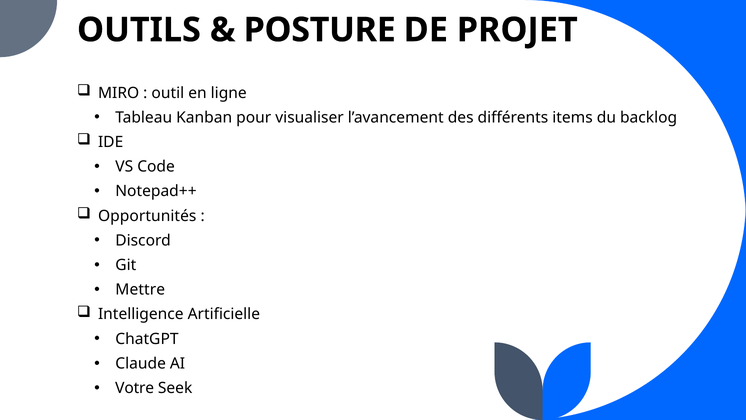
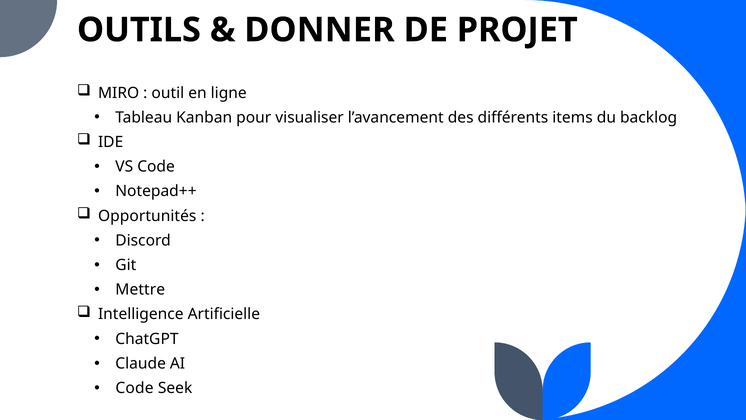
POSTURE: POSTURE -> DONNER (319, 30)
Votre: Votre -> Code (135, 388)
